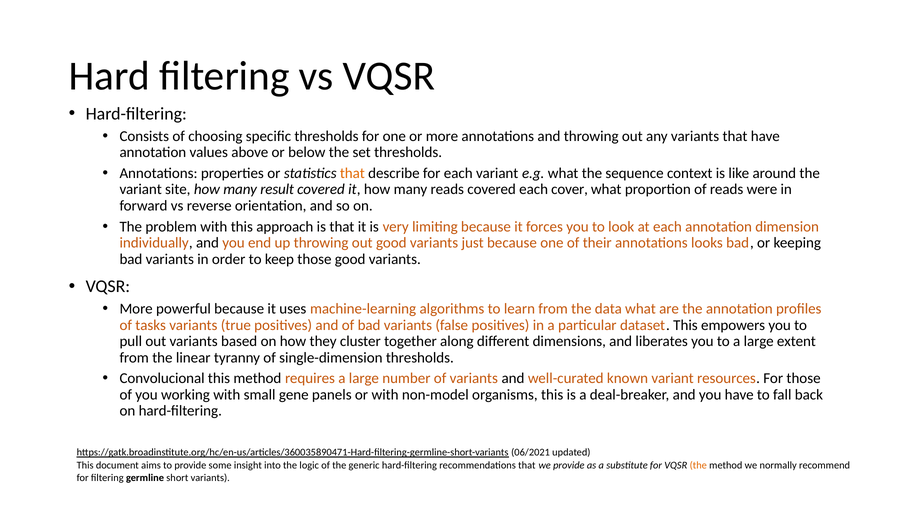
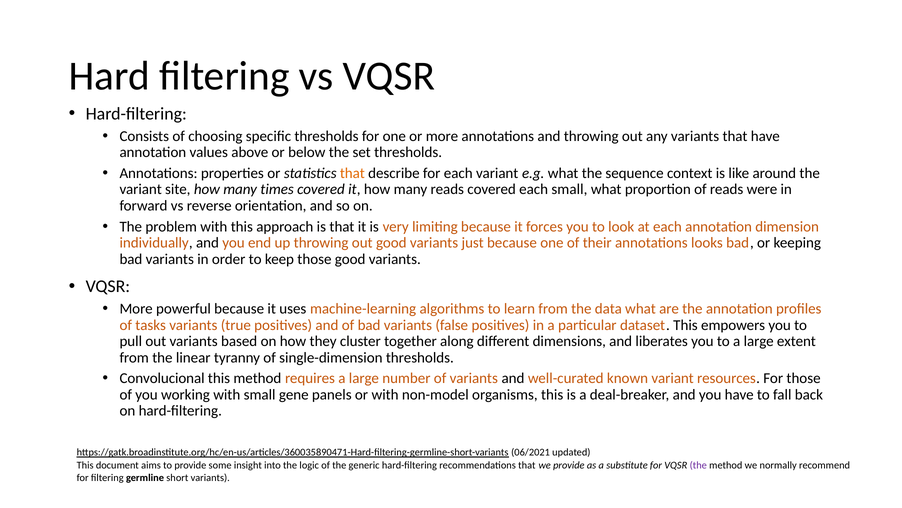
result: result -> times (277, 189)
each cover: cover -> small (569, 189)
the colour: orange -> purple (698, 465)
